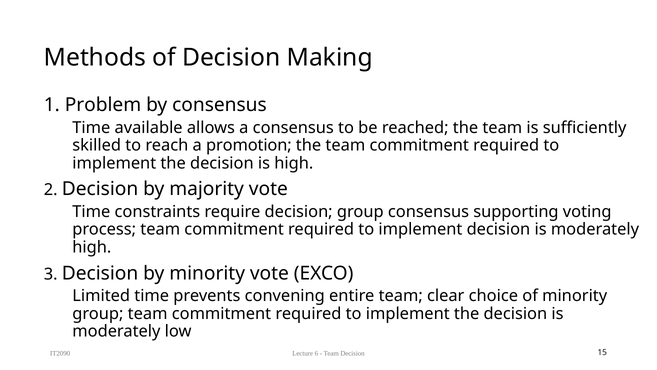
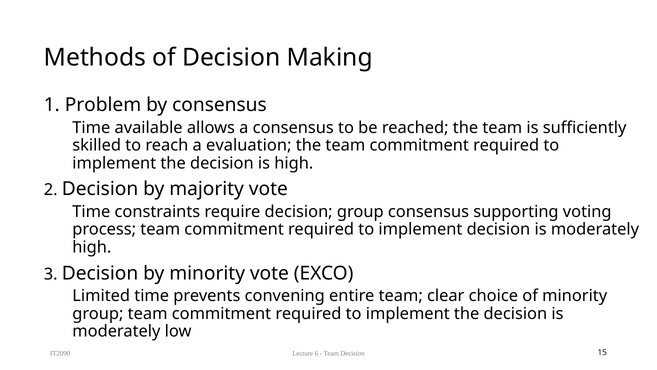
promotion: promotion -> evaluation (249, 145)
